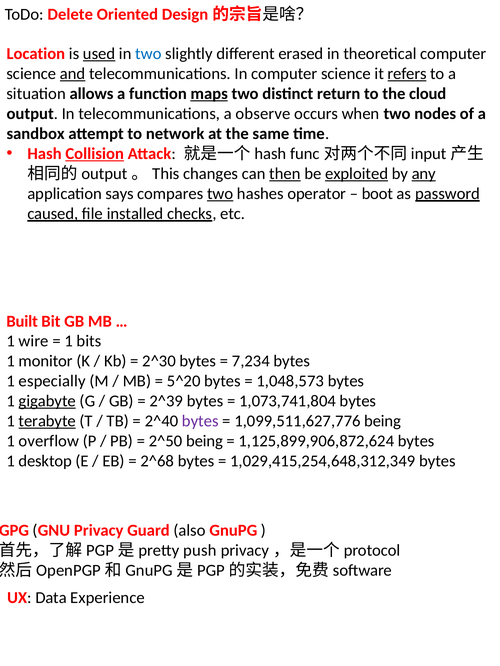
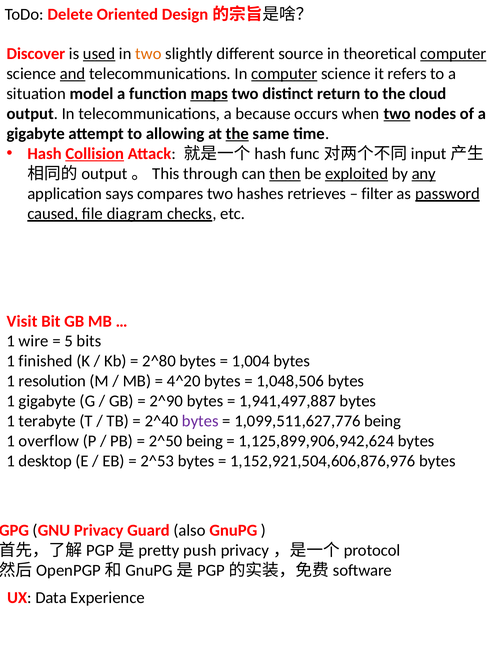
Location: Location -> Discover (36, 54)
two colour: blue -> orange (148, 54)
erased: erased -> source (301, 54)
computer underline: none -> present (453, 54)
computer underline: none -> present (284, 74)
refers underline: present -> none (407, 74)
allows: allows -> model (91, 94)
observe: observe -> because (263, 114)
two underline: none -> present (397, 114)
sandbox: sandbox -> gigabyte (36, 134)
network: network -> allowing (175, 134)
the underline: none -> present (237, 134)
changes: changes -> through (211, 174)
two underline: present -> none (220, 194)
operator: operator -> retrieves (317, 194)
boot: boot -> filter (377, 194)
installed: installed -> diagram (135, 214)
Built: Built -> Visit (22, 322)
1: 1 -> 5 (69, 342)
monitor: monitor -> finished (46, 362)
2^30: 2^30 -> 2^80 (159, 362)
7,234: 7,234 -> 1,004 (251, 362)
especially: especially -> resolution (52, 382)
5^20: 5^20 -> 4^20 (184, 382)
1,048,573: 1,048,573 -> 1,048,506 (290, 382)
gigabyte underline: present -> none (47, 402)
2^39: 2^39 -> 2^90 (166, 402)
1,073,741,804: 1,073,741,804 -> 1,941,497,887 (287, 402)
terabyte underline: present -> none (47, 422)
1,125,899,906,872,624: 1,125,899,906,872,624 -> 1,125,899,906,942,624 (316, 442)
2^68: 2^68 -> 2^53 (157, 462)
1,029,415,254,648,312,349: 1,029,415,254,648,312,349 -> 1,152,921,504,606,876,976 (323, 462)
